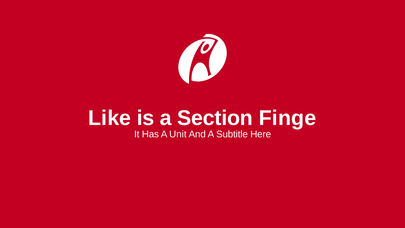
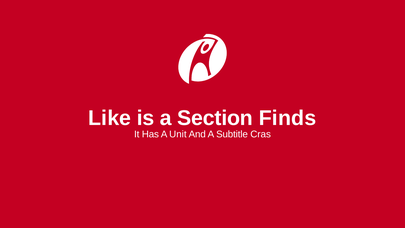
Finge: Finge -> Finds (288, 118)
Here: Here -> Cras (261, 134)
